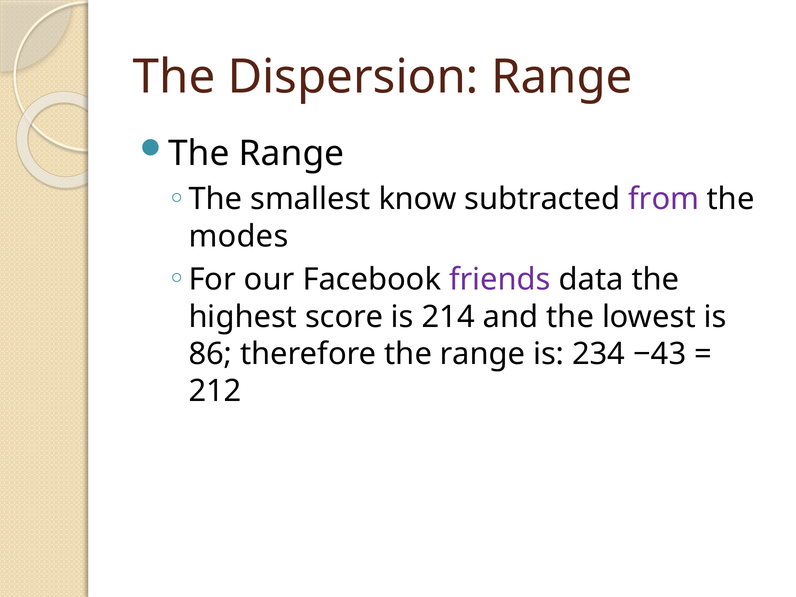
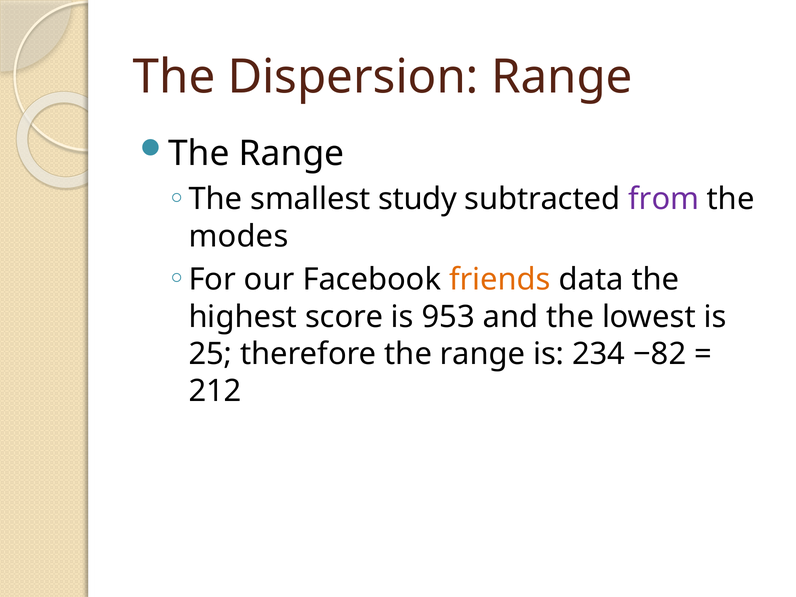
know: know -> study (418, 199)
friends colour: purple -> orange (500, 280)
214: 214 -> 953 (448, 317)
86: 86 -> 25 (210, 354)
−43: −43 -> −82 (660, 354)
